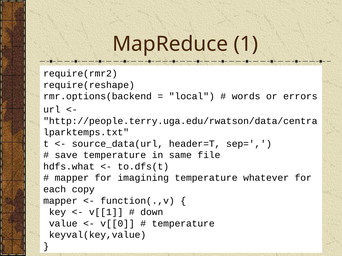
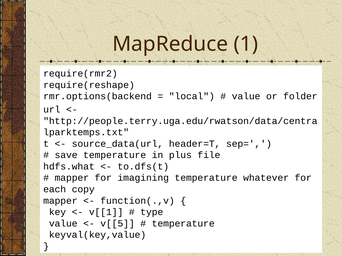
words: words -> value (246, 96)
errors: errors -> folder (300, 96)
same: same -> plus (180, 155)
down: down -> type (152, 212)
v[[0: v[[0 -> v[[5 (117, 224)
